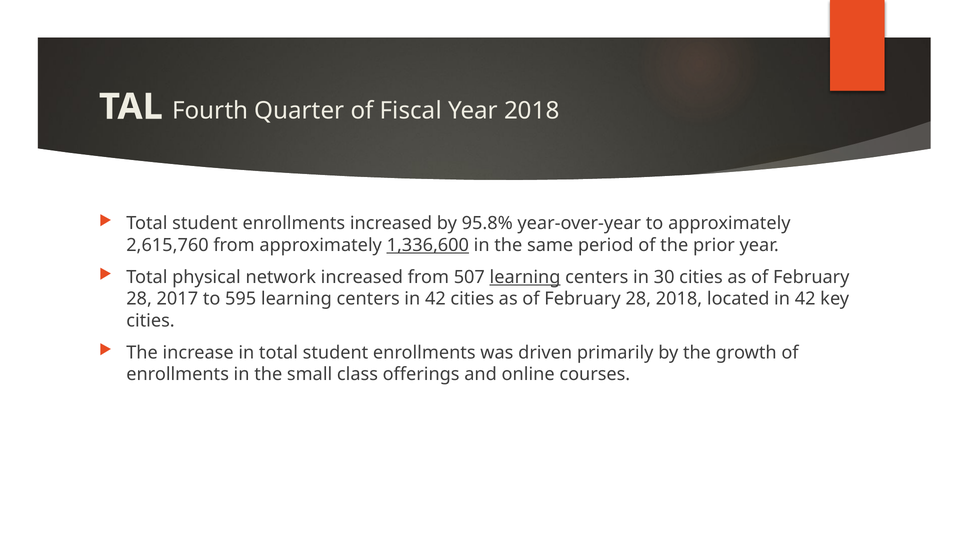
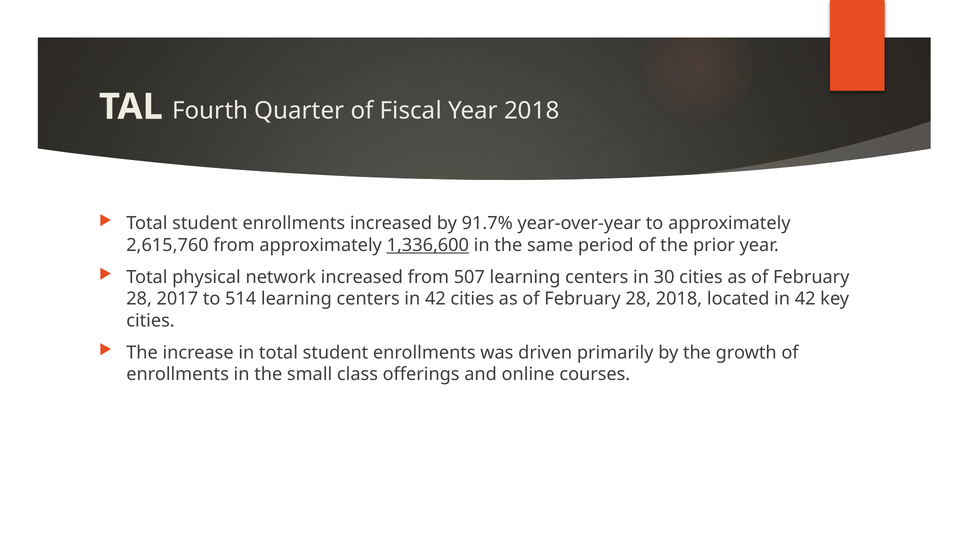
95.8%: 95.8% -> 91.7% (487, 223)
learning underline: present -> none (525, 277)
595: 595 -> 514 (241, 299)
